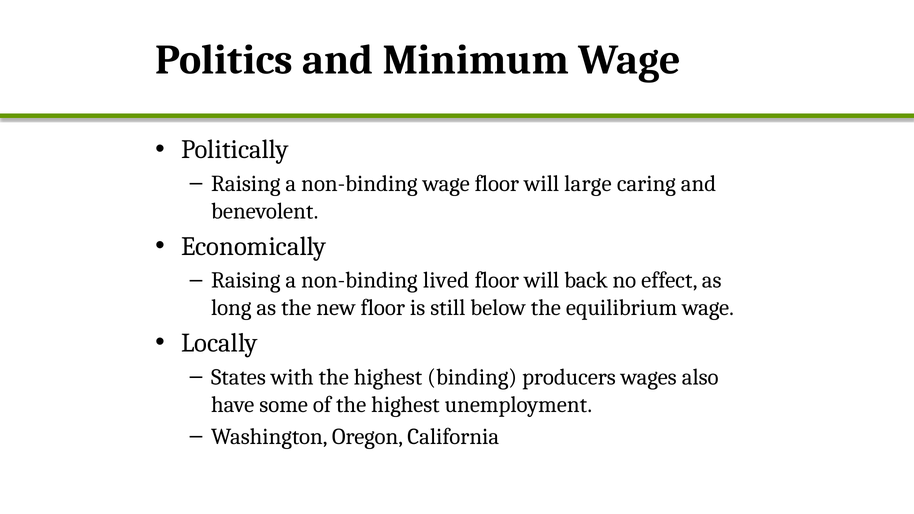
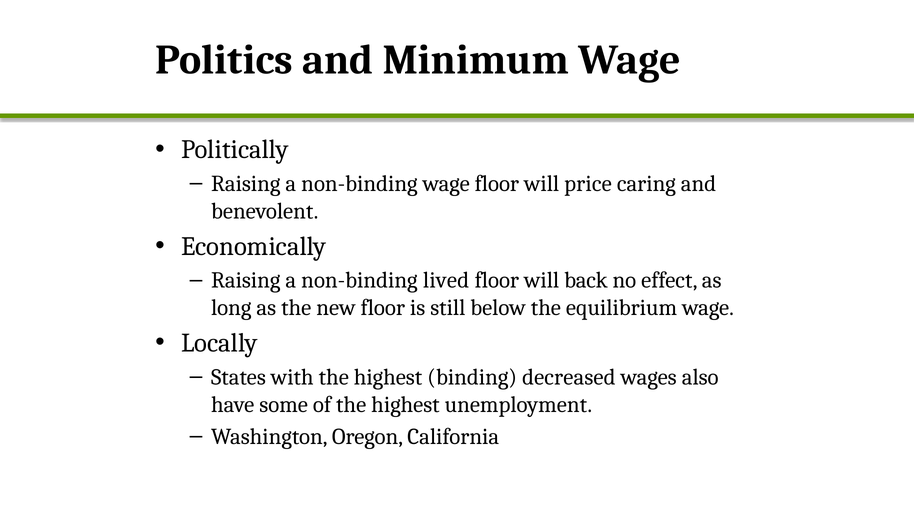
large: large -> price (588, 184)
producers: producers -> decreased (569, 377)
